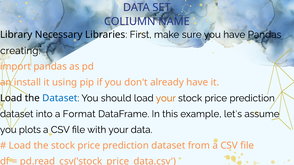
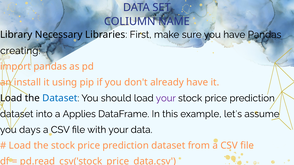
your colour: orange -> purple (166, 98)
Format: Format -> Applies (79, 114)
plots: plots -> days (30, 130)
